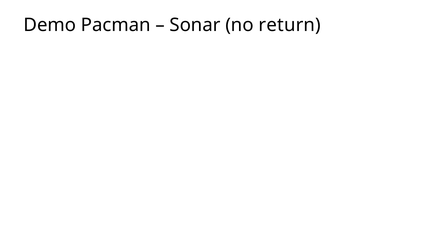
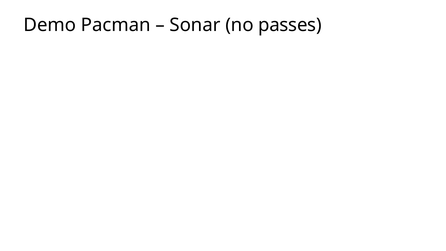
return: return -> passes (290, 25)
